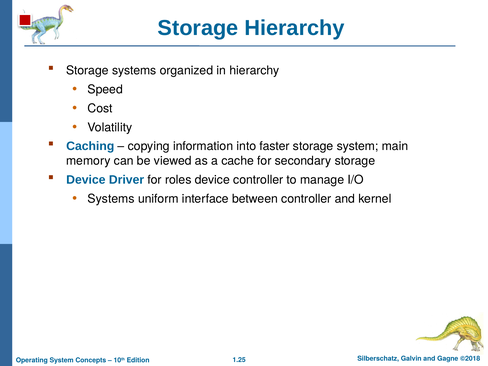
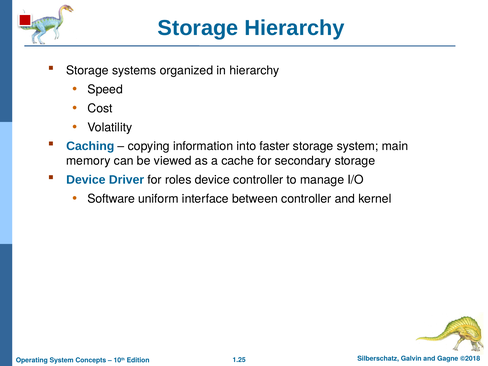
Systems: Systems -> Software (111, 199)
